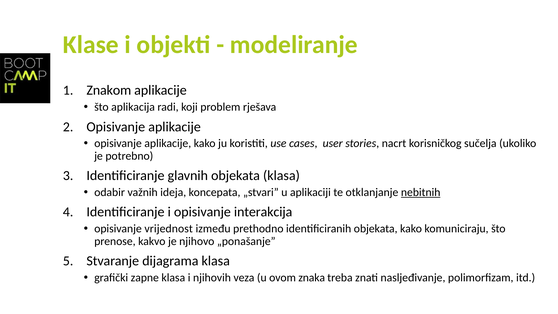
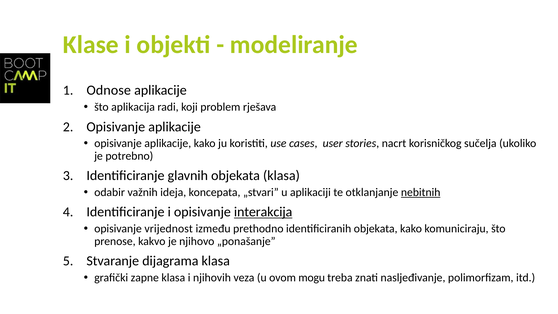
Znakom: Znakom -> Odnose (109, 90)
interakcija underline: none -> present (263, 212)
znaka: znaka -> mogu (312, 277)
